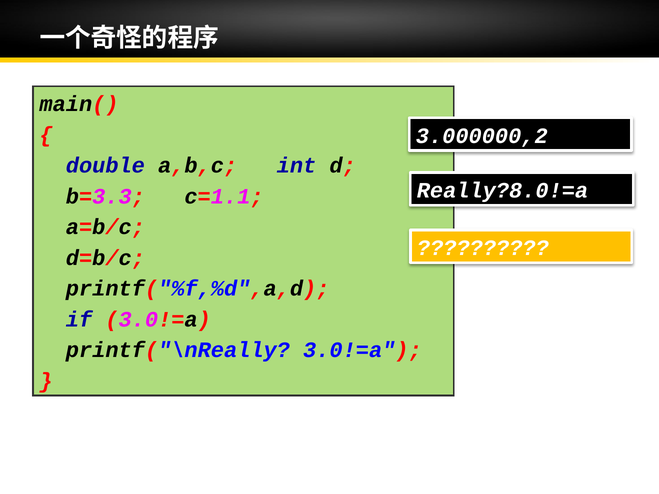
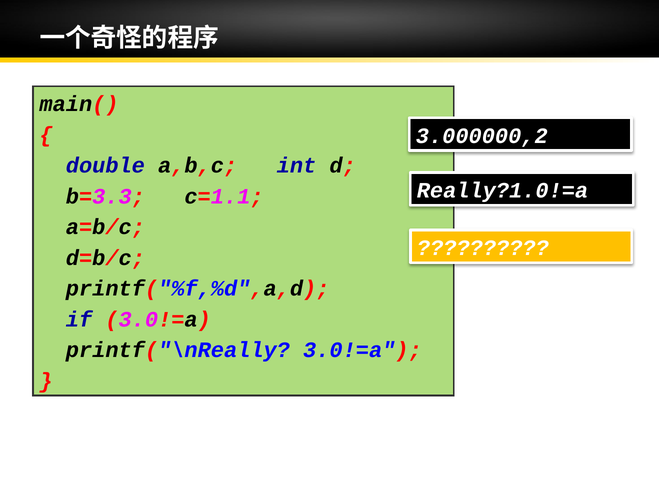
Really?8.0!=a: Really?8.0!=a -> Really?1.0!=a (502, 191)
